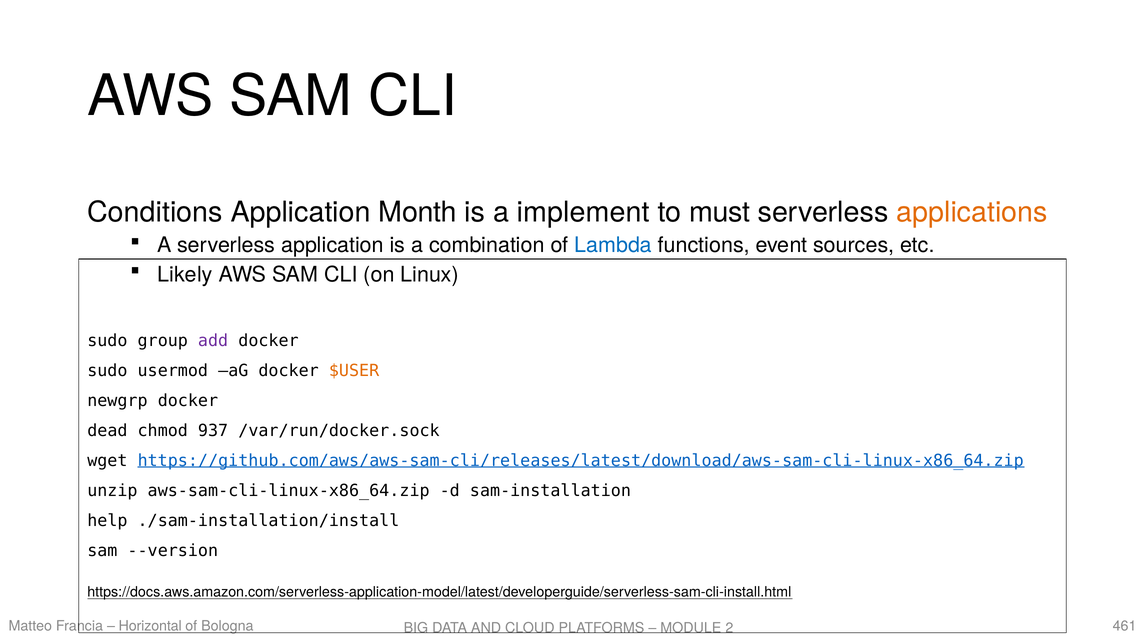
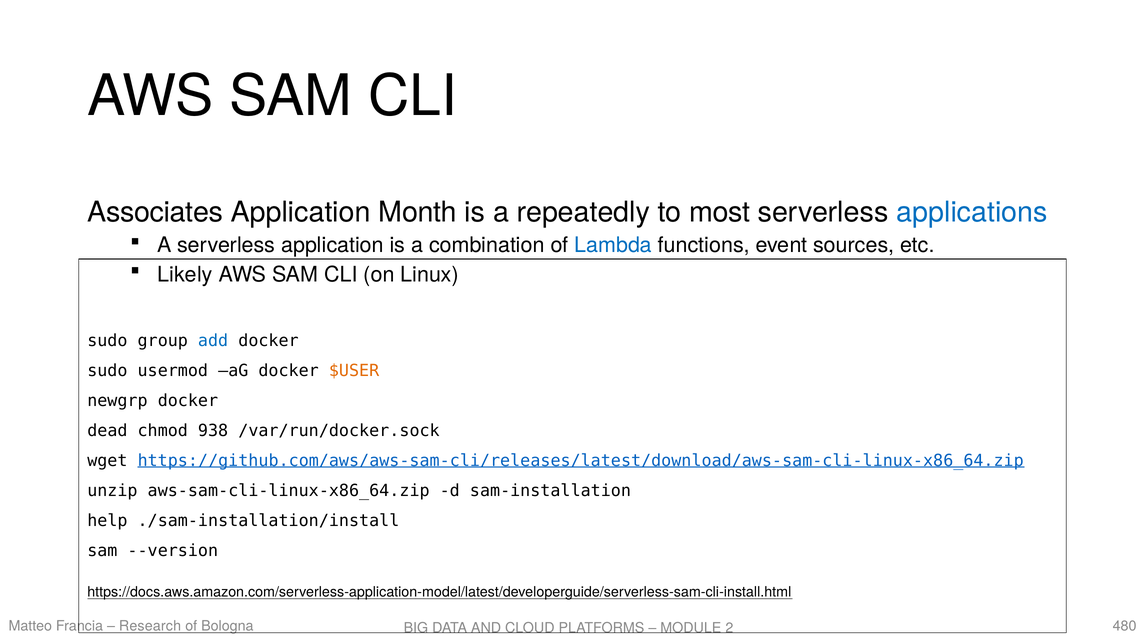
Conditions: Conditions -> Associates (155, 212)
implement: implement -> repeatedly (583, 212)
must: must -> most (720, 212)
applications colour: orange -> blue (972, 212)
add colour: purple -> blue (213, 341)
937: 937 -> 938 (213, 431)
Horizontal: Horizontal -> Research (150, 626)
461: 461 -> 480 (1125, 626)
